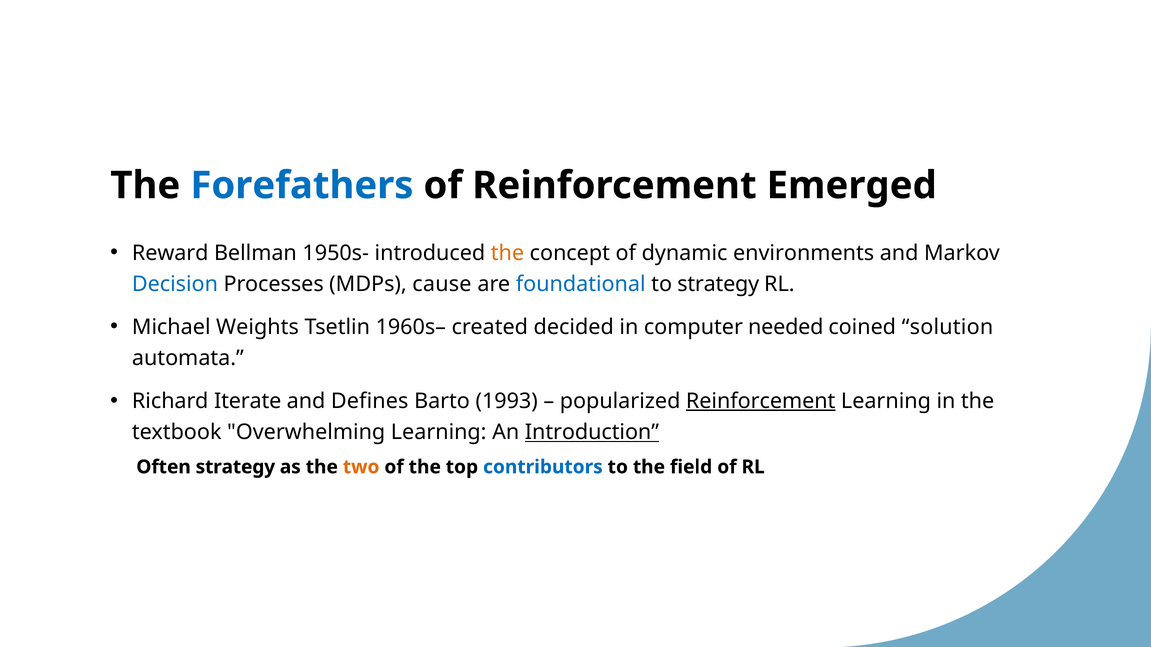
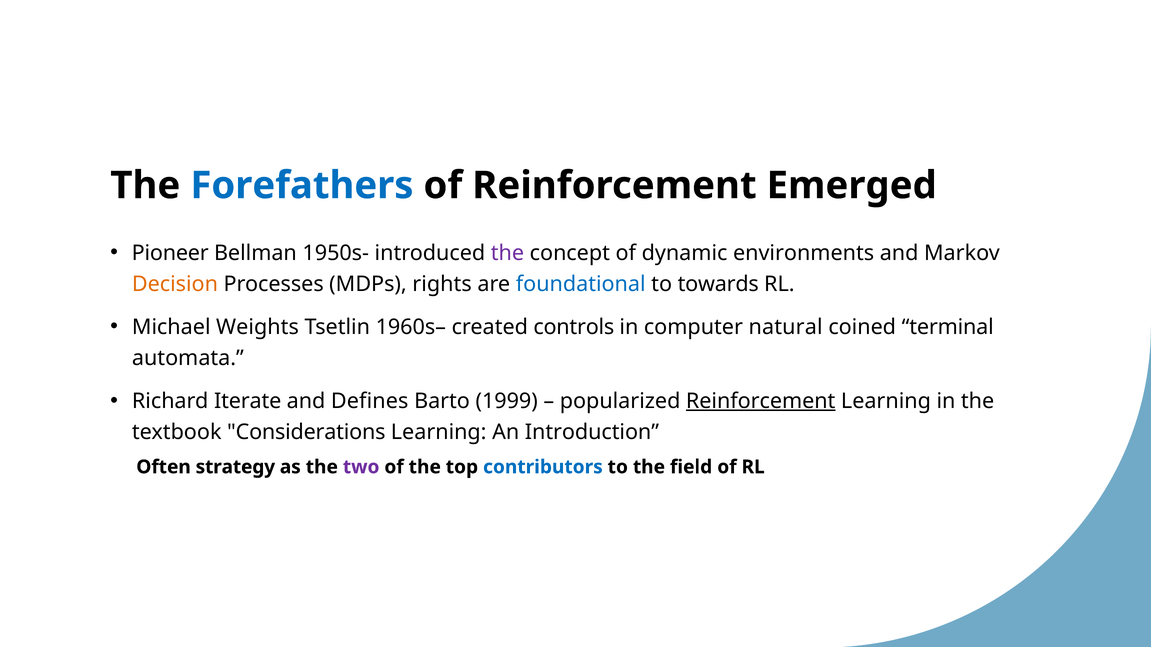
Reward: Reward -> Pioneer (170, 253)
the colour: orange -> purple (507, 253)
Decision colour: blue -> orange (175, 284)
cause: cause -> rights (442, 284)
to strategy: strategy -> towards (718, 284)
decided: decided -> controls (574, 327)
needed: needed -> natural (786, 327)
solution: solution -> terminal (948, 327)
1993: 1993 -> 1999 (507, 401)
Overwhelming: Overwhelming -> Considerations (306, 432)
Introduction underline: present -> none (592, 432)
two colour: orange -> purple (361, 467)
